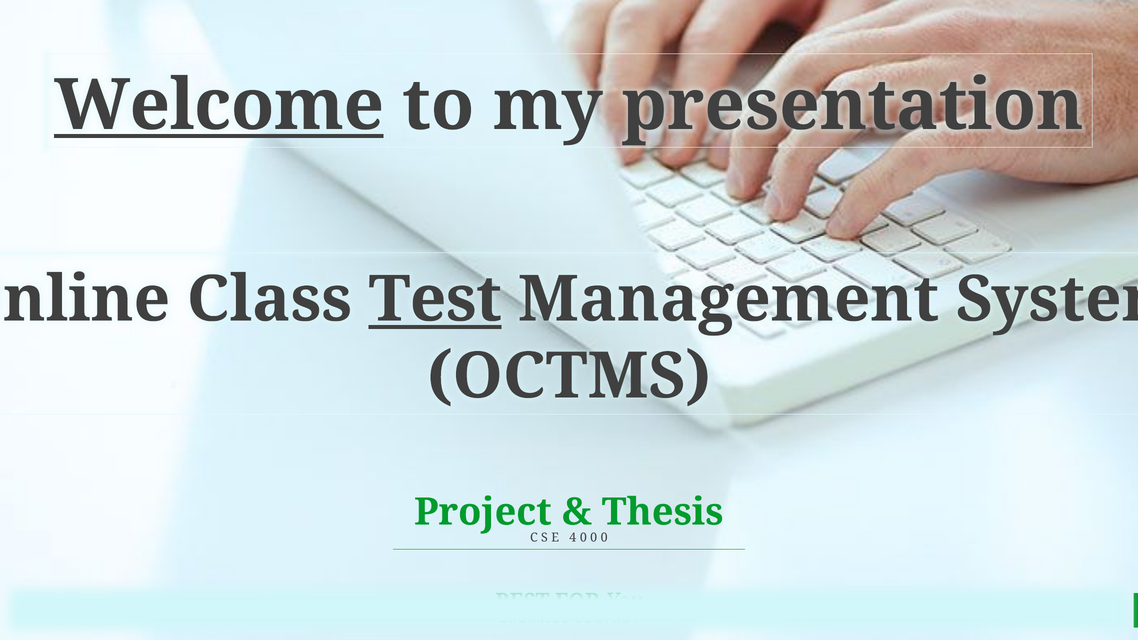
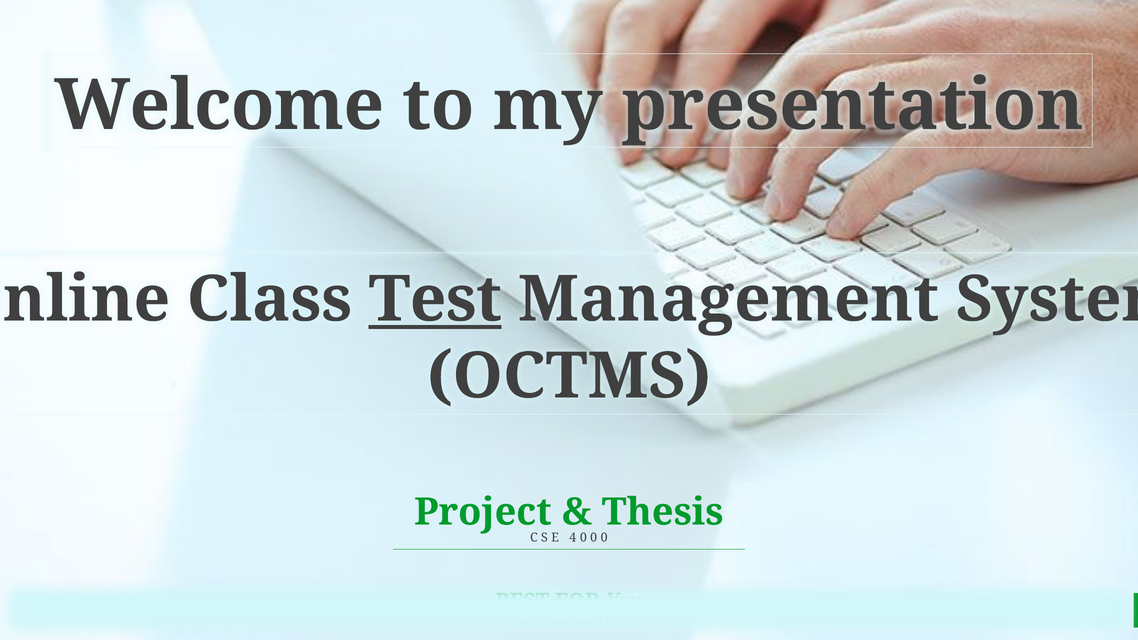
Welcome underline: present -> none (219, 106)
